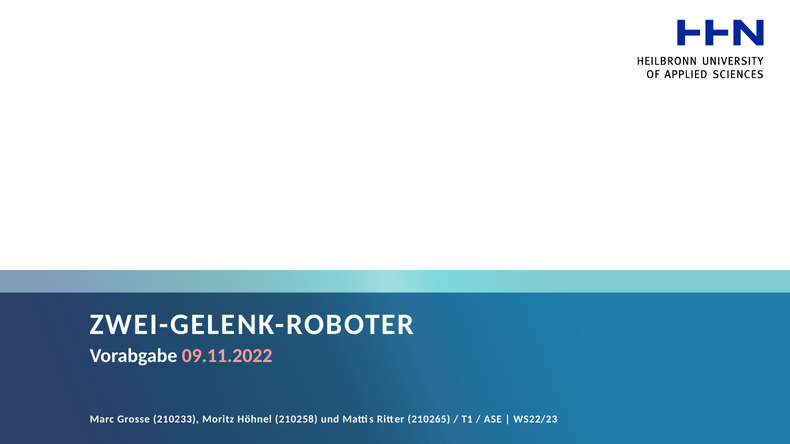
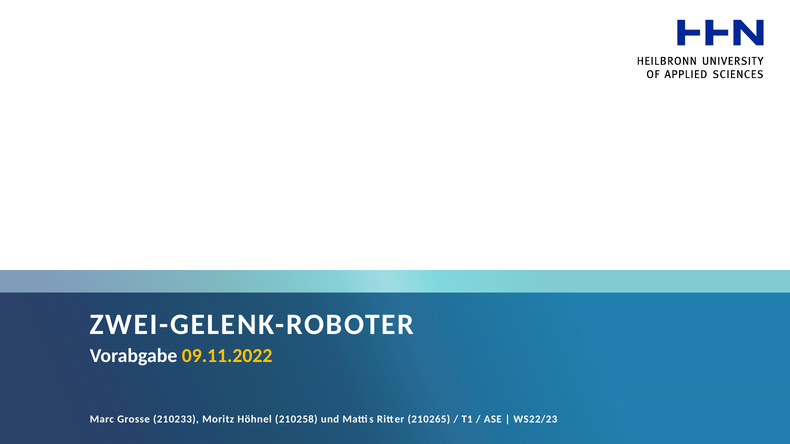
09.11.2022 colour: pink -> yellow (227, 356)
